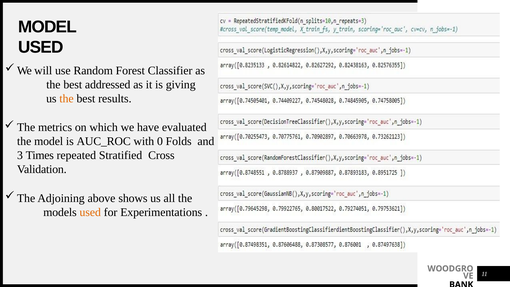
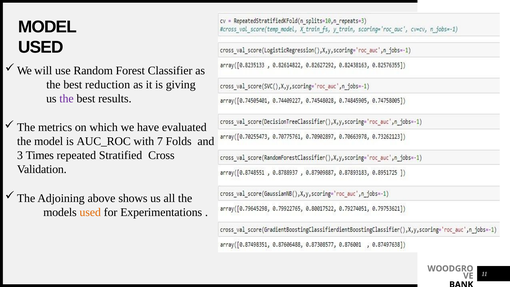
addressed: addressed -> reduction (108, 85)
the colour: orange -> purple (67, 99)
0: 0 -> 7 (160, 141)
